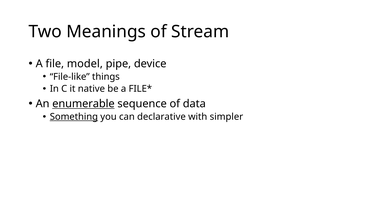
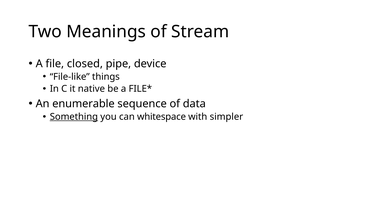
model: model -> closed (85, 64)
enumerable underline: present -> none (83, 104)
declarative: declarative -> whitespace (162, 117)
